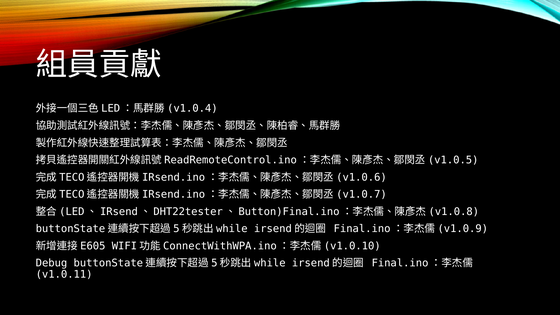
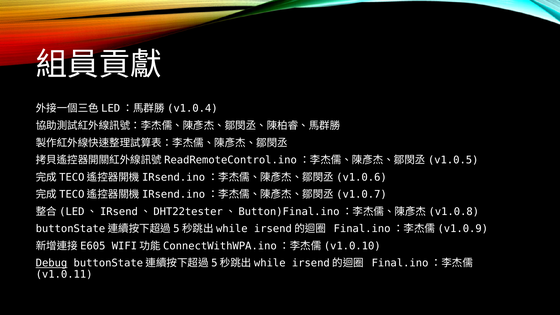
Debug underline: none -> present (51, 263)
